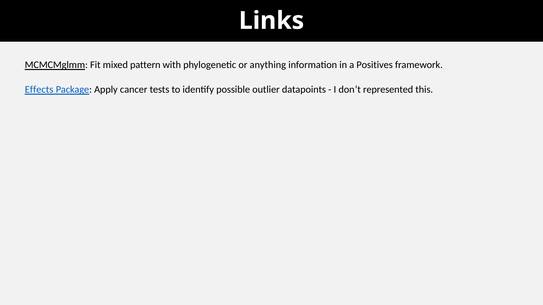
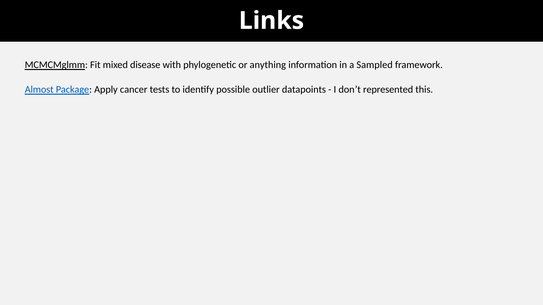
pattern: pattern -> disease (145, 65)
Positives: Positives -> Sampled (375, 65)
Effects: Effects -> Almost (39, 90)
